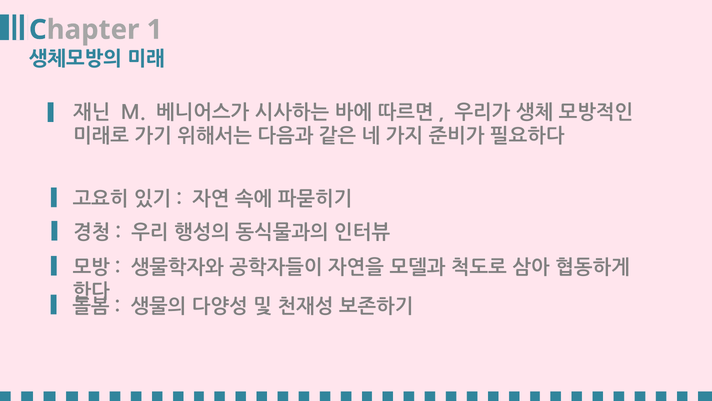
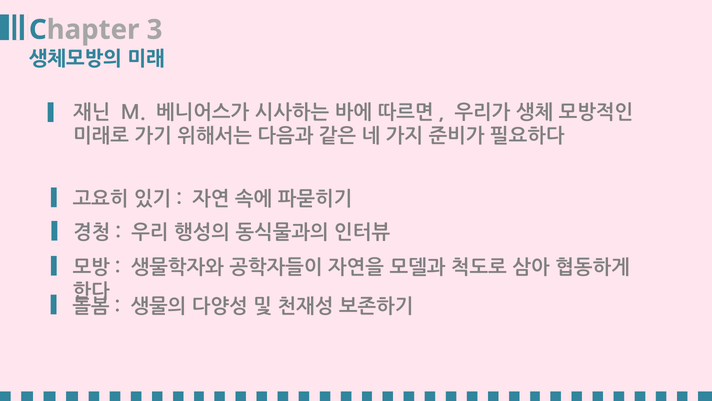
1: 1 -> 3 (155, 30)
